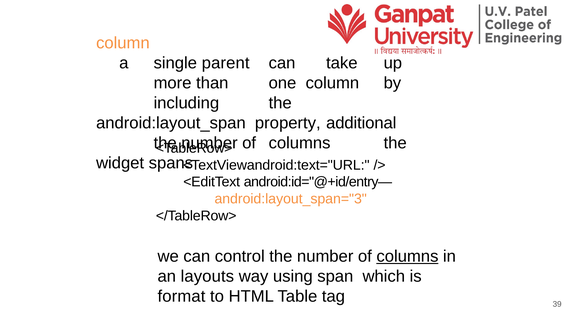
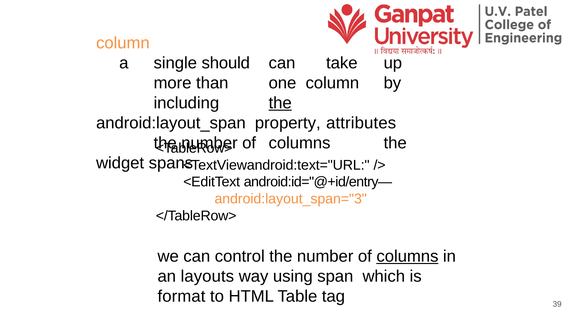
parent: parent -> should (226, 63)
the underline: none -> present (280, 103)
additional: additional -> attributes (361, 123)
